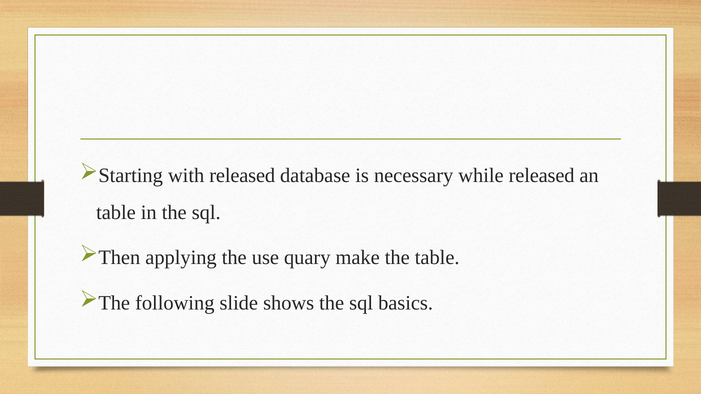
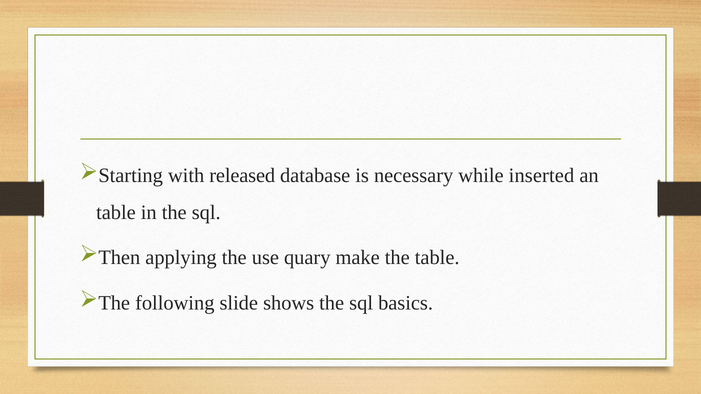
while released: released -> inserted (541, 176)
